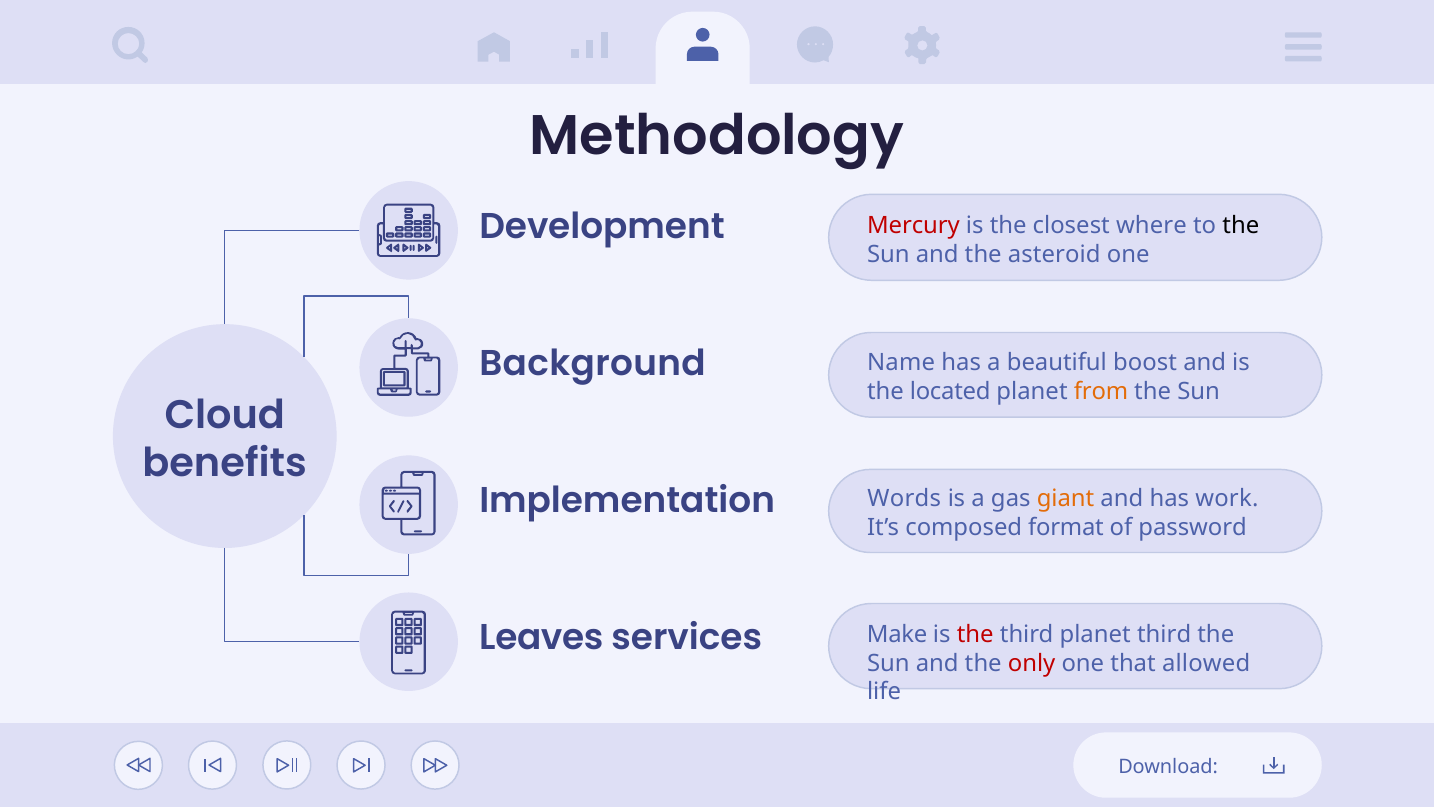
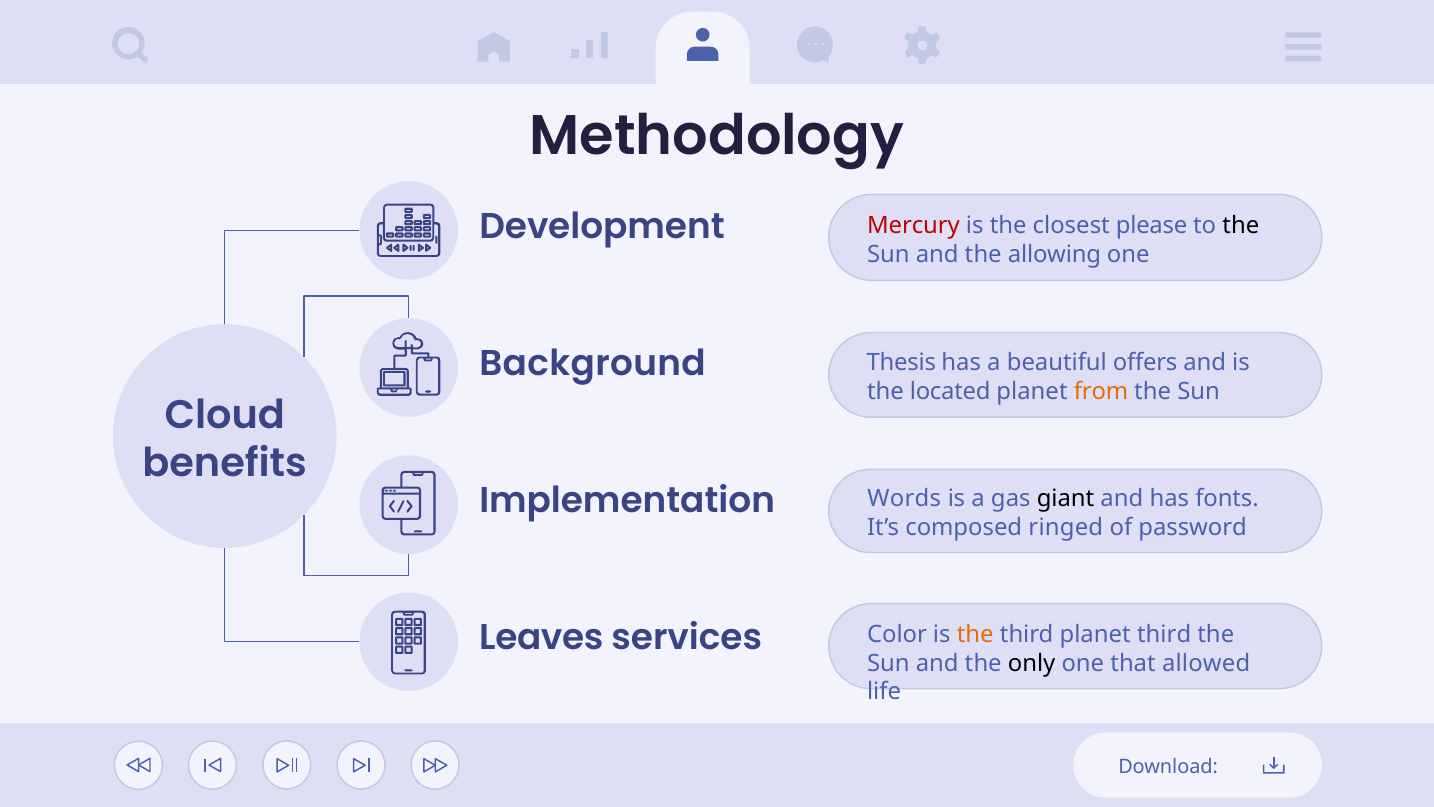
where: where -> please (1152, 226)
asteroid: asteroid -> allowing (1054, 254)
Name: Name -> Thesis (901, 363)
boost: boost -> offers (1145, 363)
giant colour: orange -> black (1066, 499)
work: work -> fonts (1227, 499)
format: format -> ringed (1066, 527)
Make: Make -> Color (897, 634)
the colour: red -> orange (975, 634)
only colour: red -> black (1032, 663)
